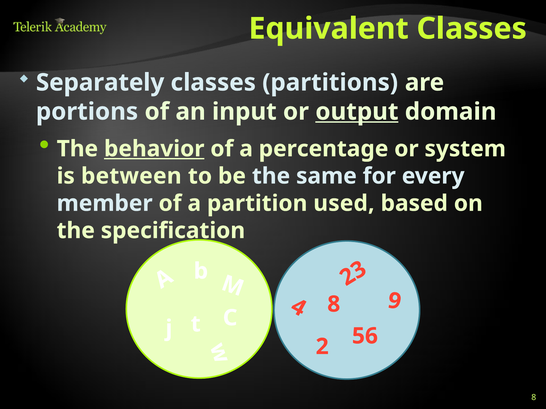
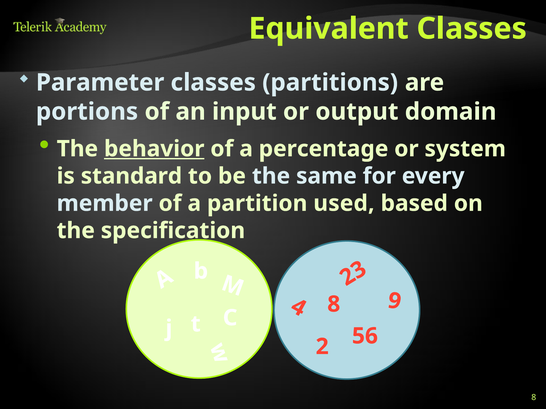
Separately: Separately -> Parameter (100, 83)
output underline: present -> none (357, 112)
between: between -> standard (131, 176)
